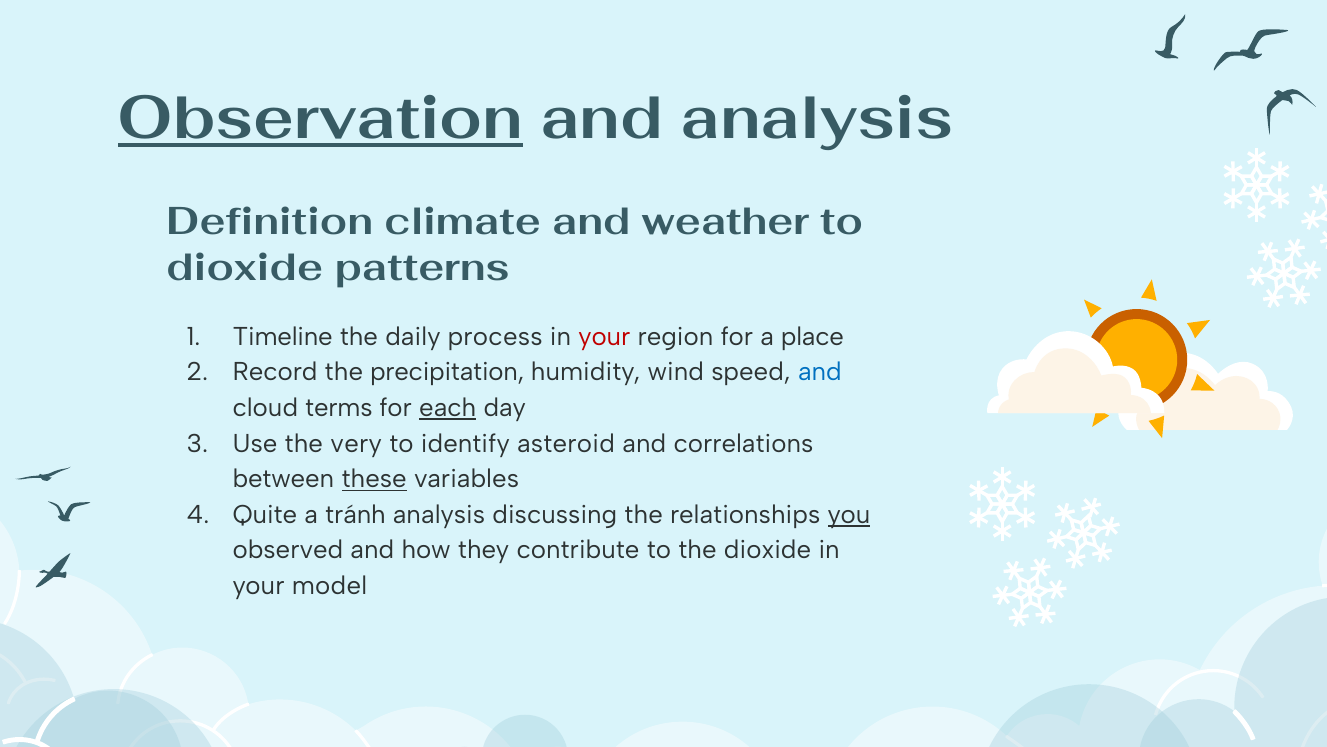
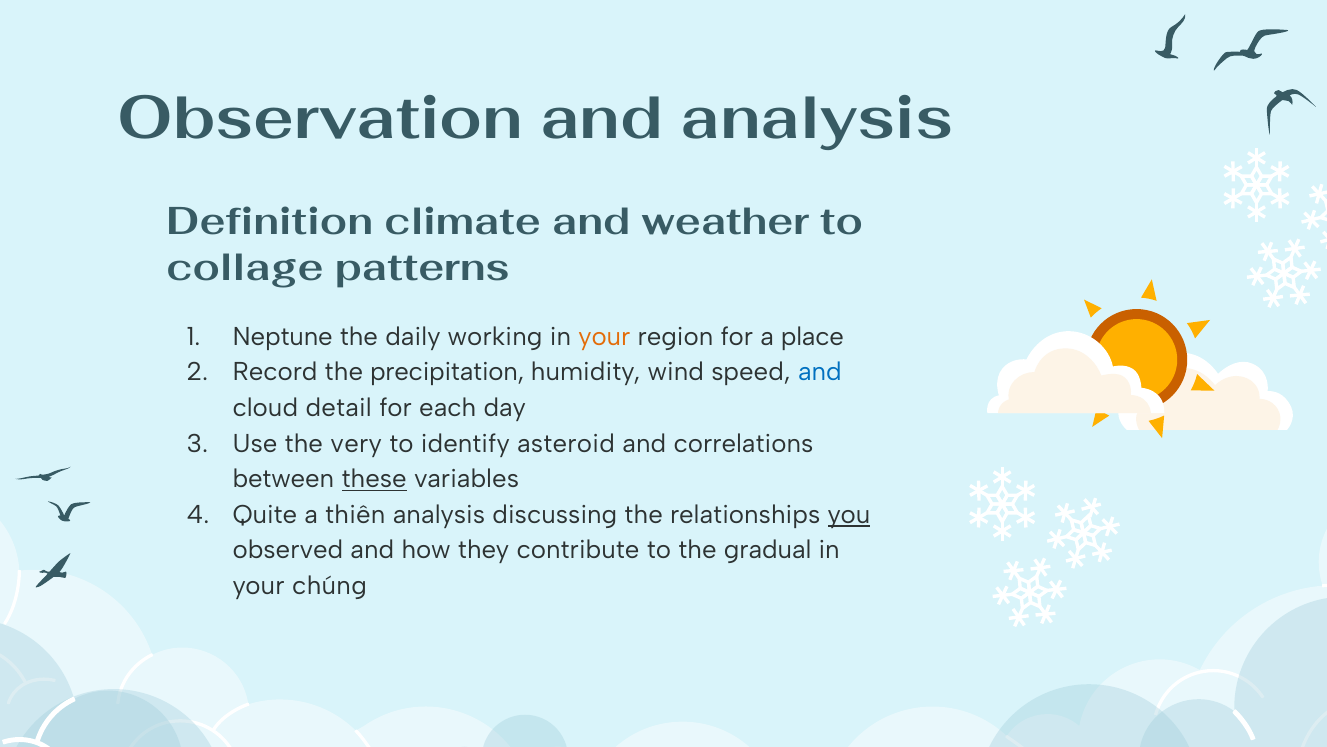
Observation underline: present -> none (320, 119)
dioxide: dioxide -> collage (245, 268)
Timeline: Timeline -> Neptune (283, 337)
process: process -> working (495, 337)
your colour: red -> orange (604, 337)
terms: terms -> detail (339, 408)
each underline: present -> none (448, 408)
tránh: tránh -> thiên (355, 514)
the dioxide: dioxide -> gradual (768, 550)
model: model -> chúng (330, 586)
